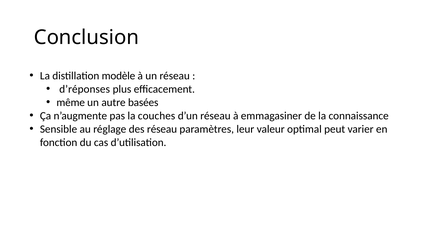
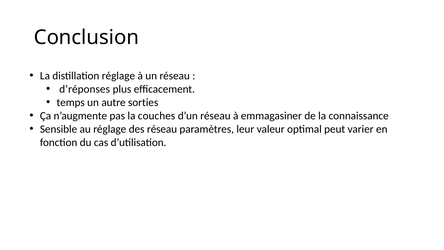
distillation modèle: modèle -> réglage (118, 76)
même: même -> temps (71, 102)
basées: basées -> sorties (143, 102)
